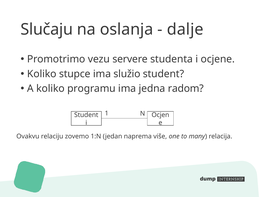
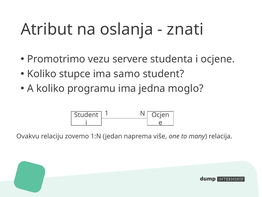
Slučaju: Slučaju -> Atribut (47, 29)
dalje: dalje -> znati (185, 29)
služio: služio -> samo (127, 74)
radom: radom -> moglo (186, 88)
